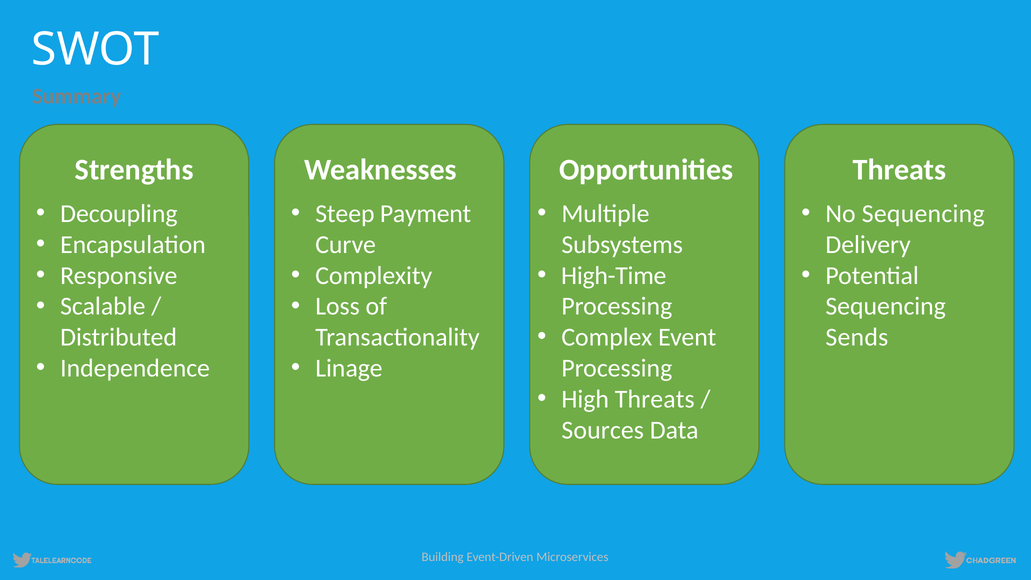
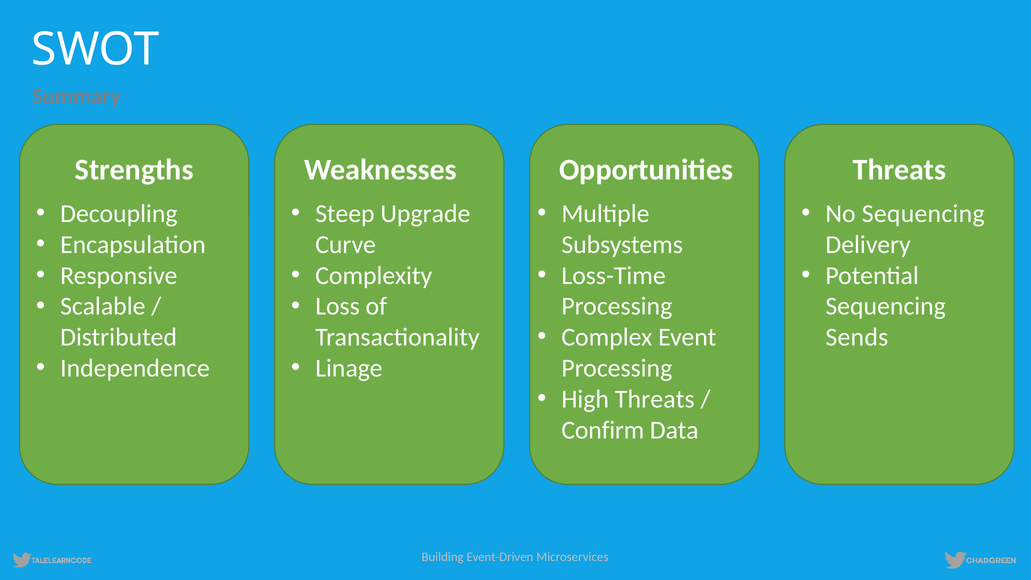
Payment: Payment -> Upgrade (425, 214)
High-Time: High-Time -> Loss-Time (614, 276)
Sources: Sources -> Confirm (603, 430)
